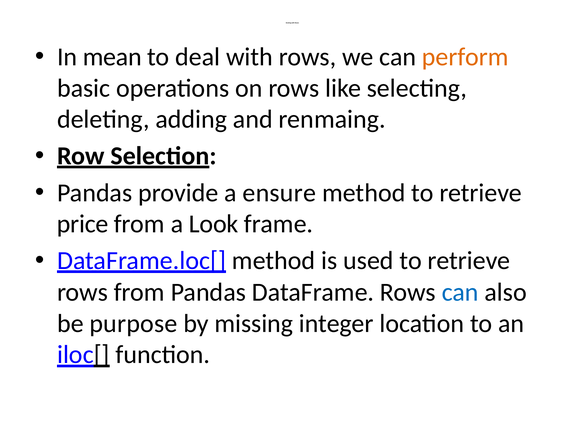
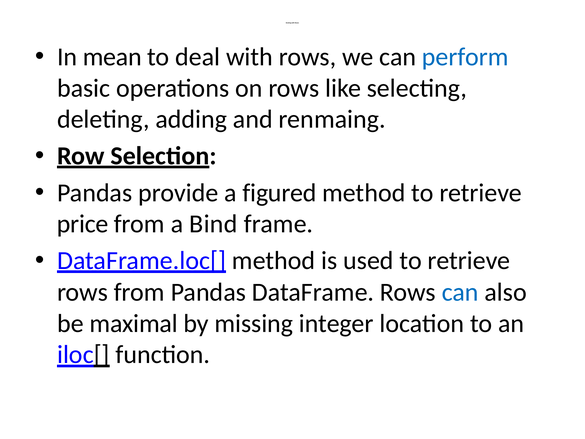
perform colour: orange -> blue (465, 57)
ensure: ensure -> figured (280, 193)
Look: Look -> Bind (213, 224)
purpose: purpose -> maximal (134, 323)
